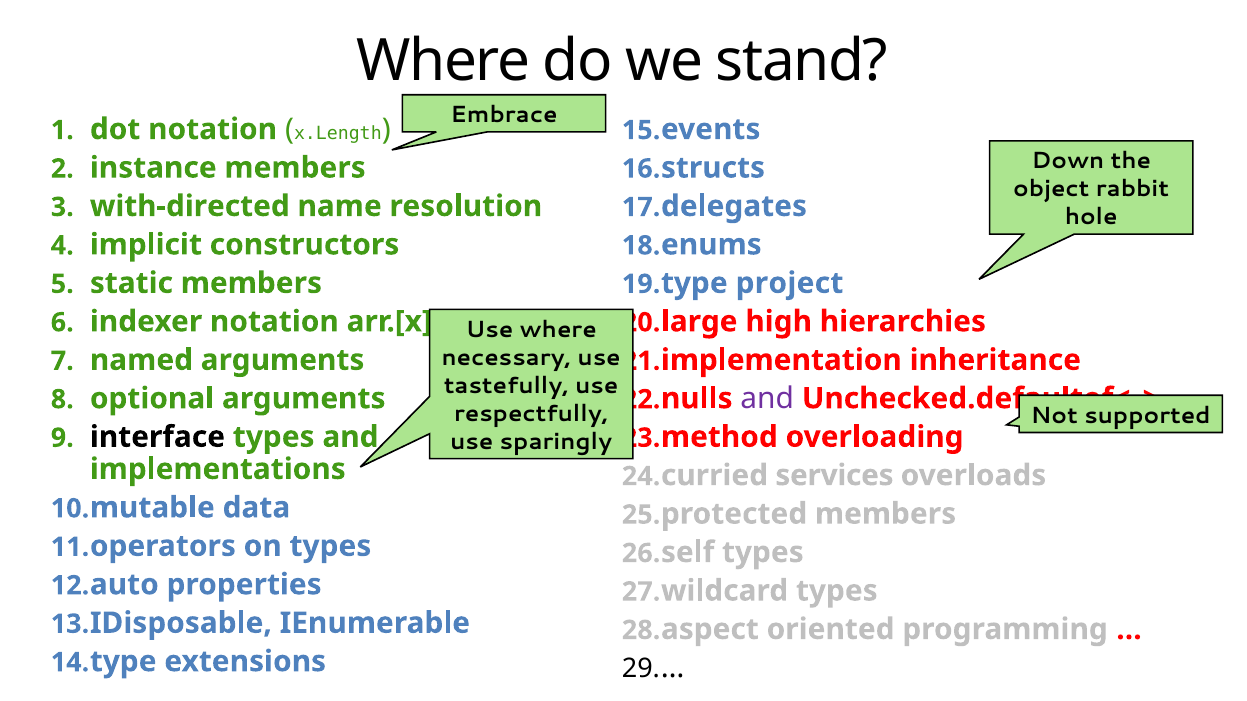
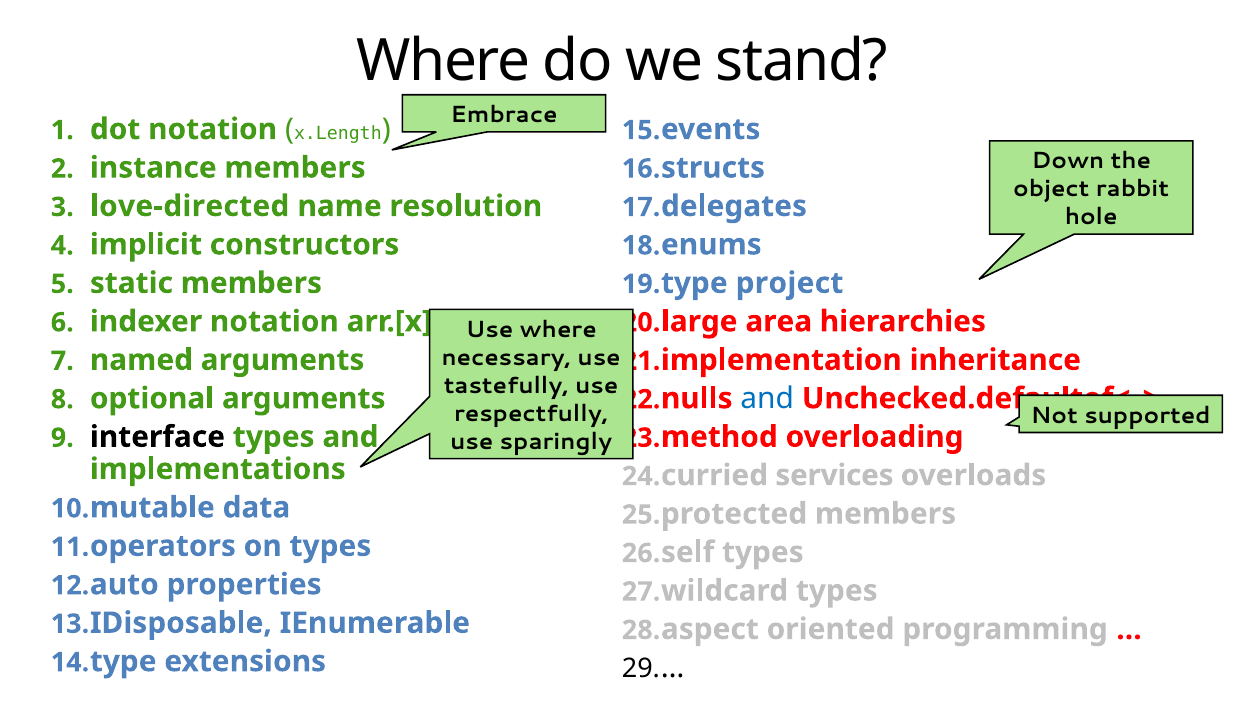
with-directed: with-directed -> love-directed (190, 206)
high: high -> area (779, 322)
and colour: purple -> blue (767, 399)
